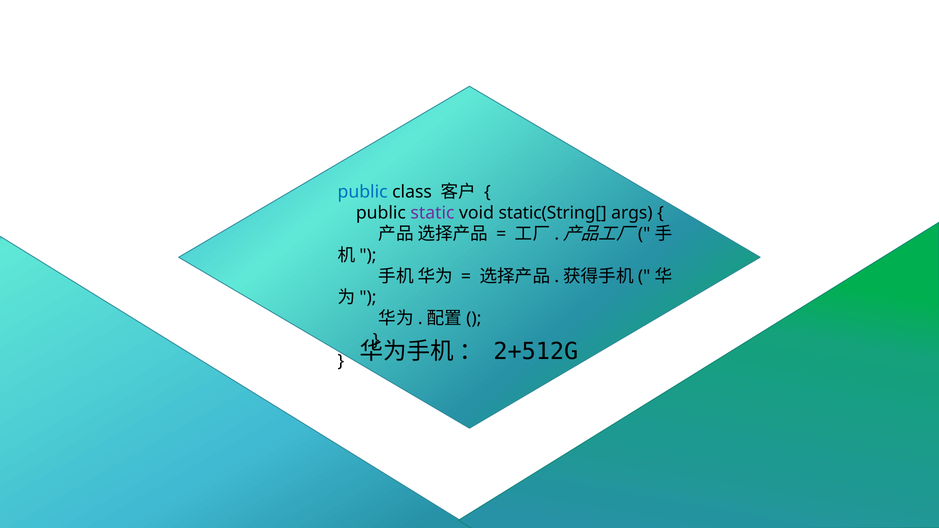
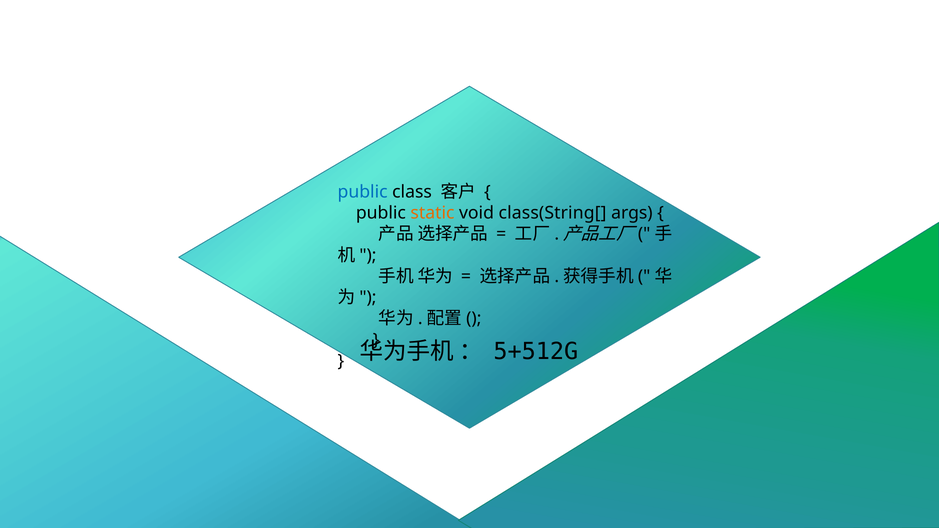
static colour: purple -> orange (432, 213)
static(String[: static(String[ -> class(String[ (553, 213)
2+512G: 2+512G -> 5+512G (536, 352)
